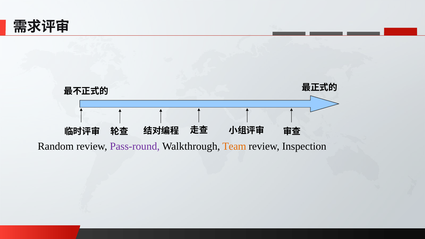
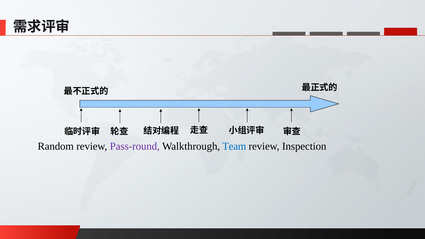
Team colour: orange -> blue (234, 146)
